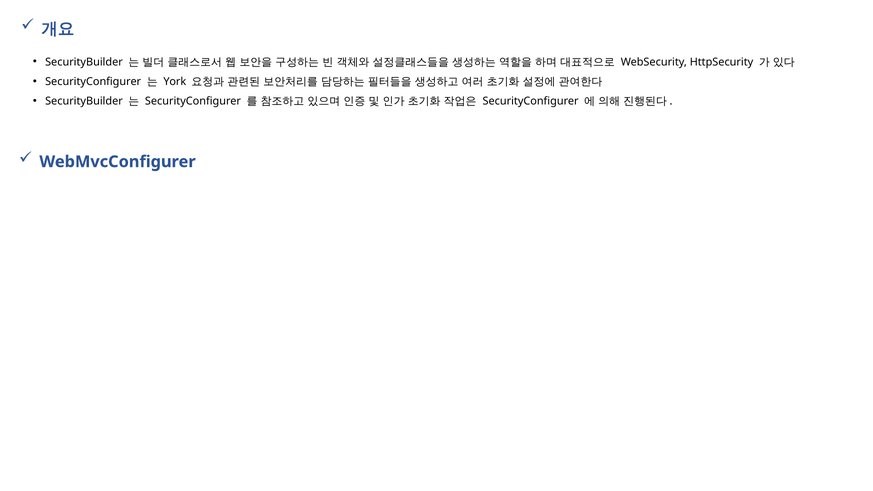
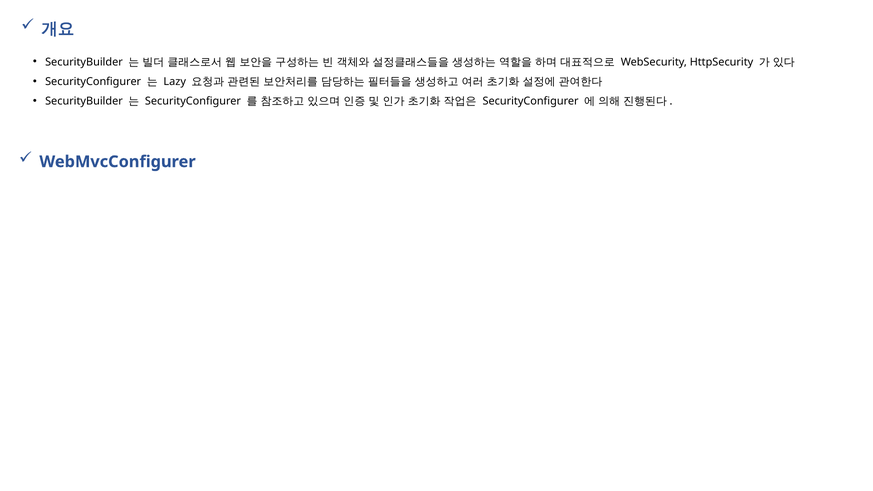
York: York -> Lazy (175, 82)
